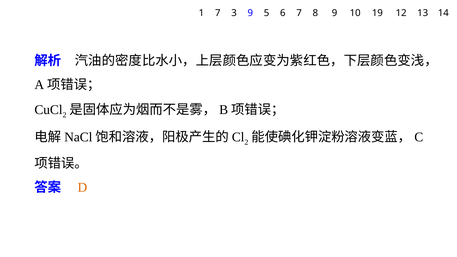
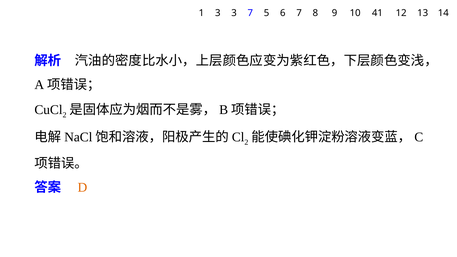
1 7: 7 -> 3 (218, 13)
3 9: 9 -> 7 (250, 13)
19: 19 -> 41 (377, 13)
